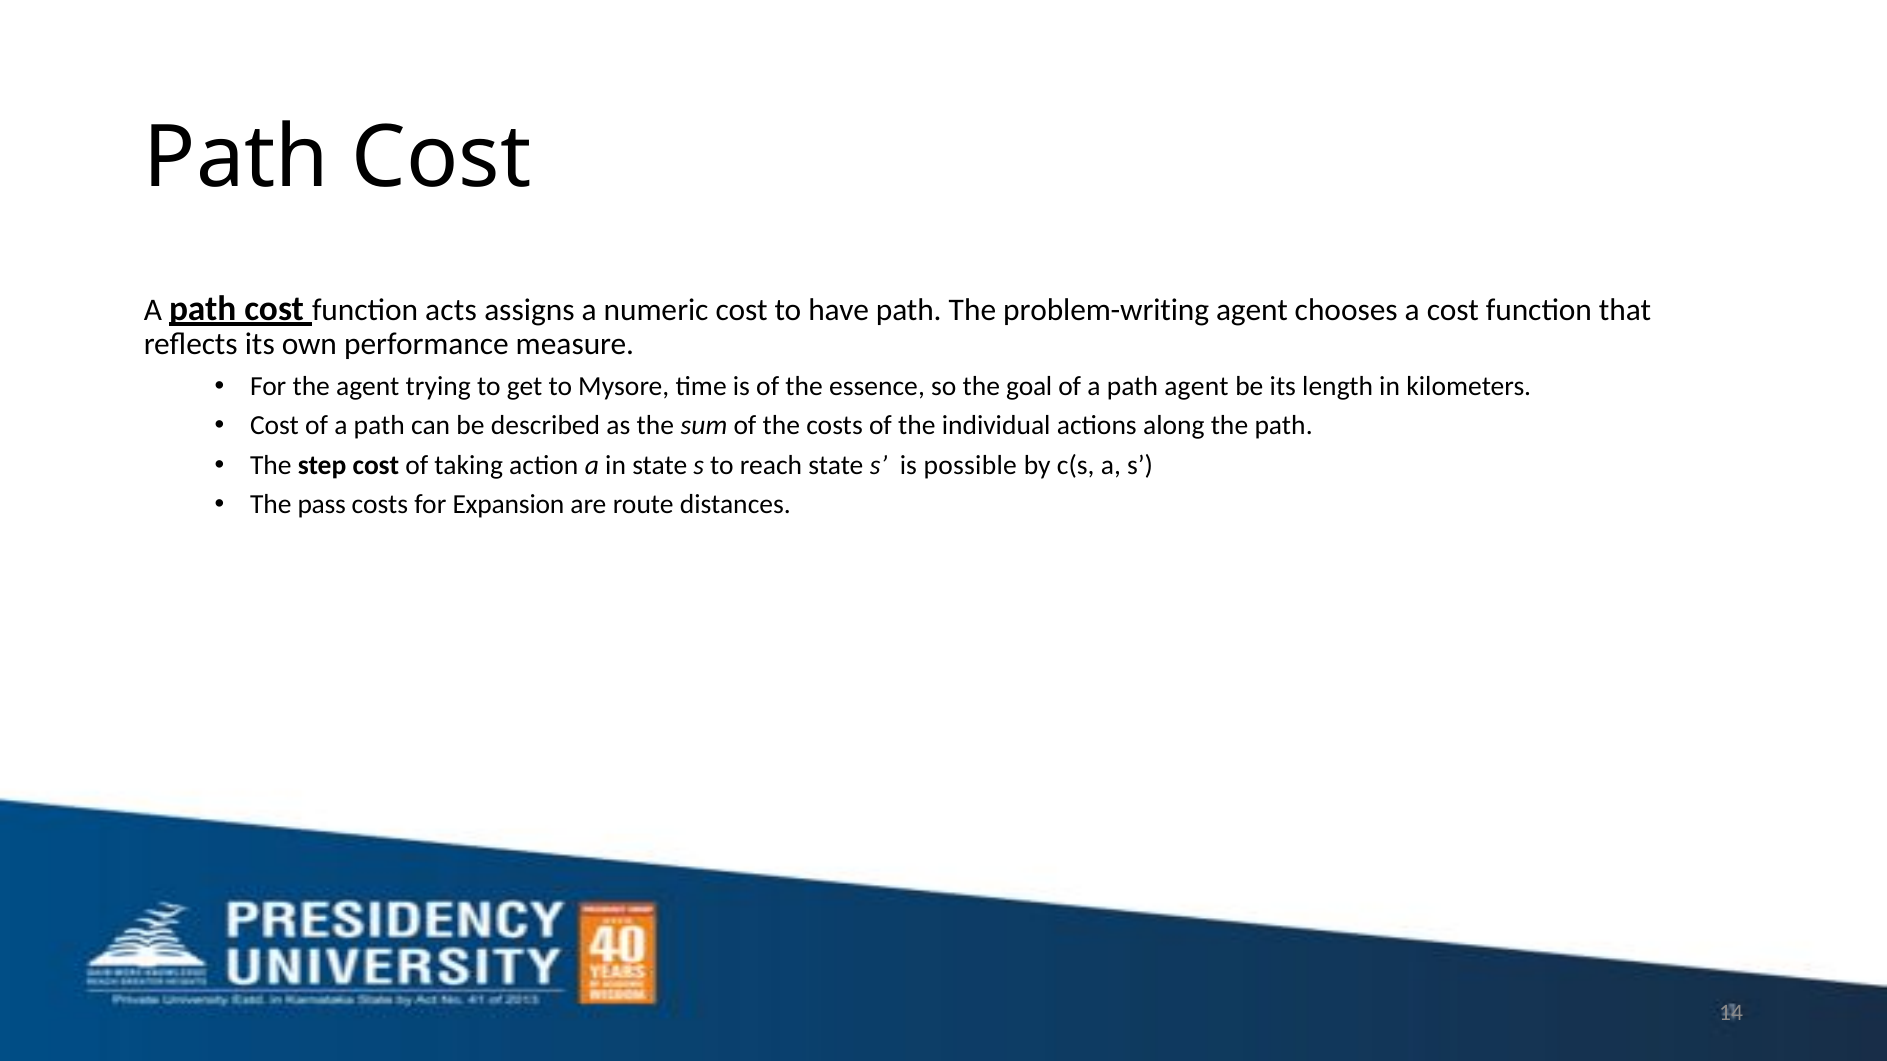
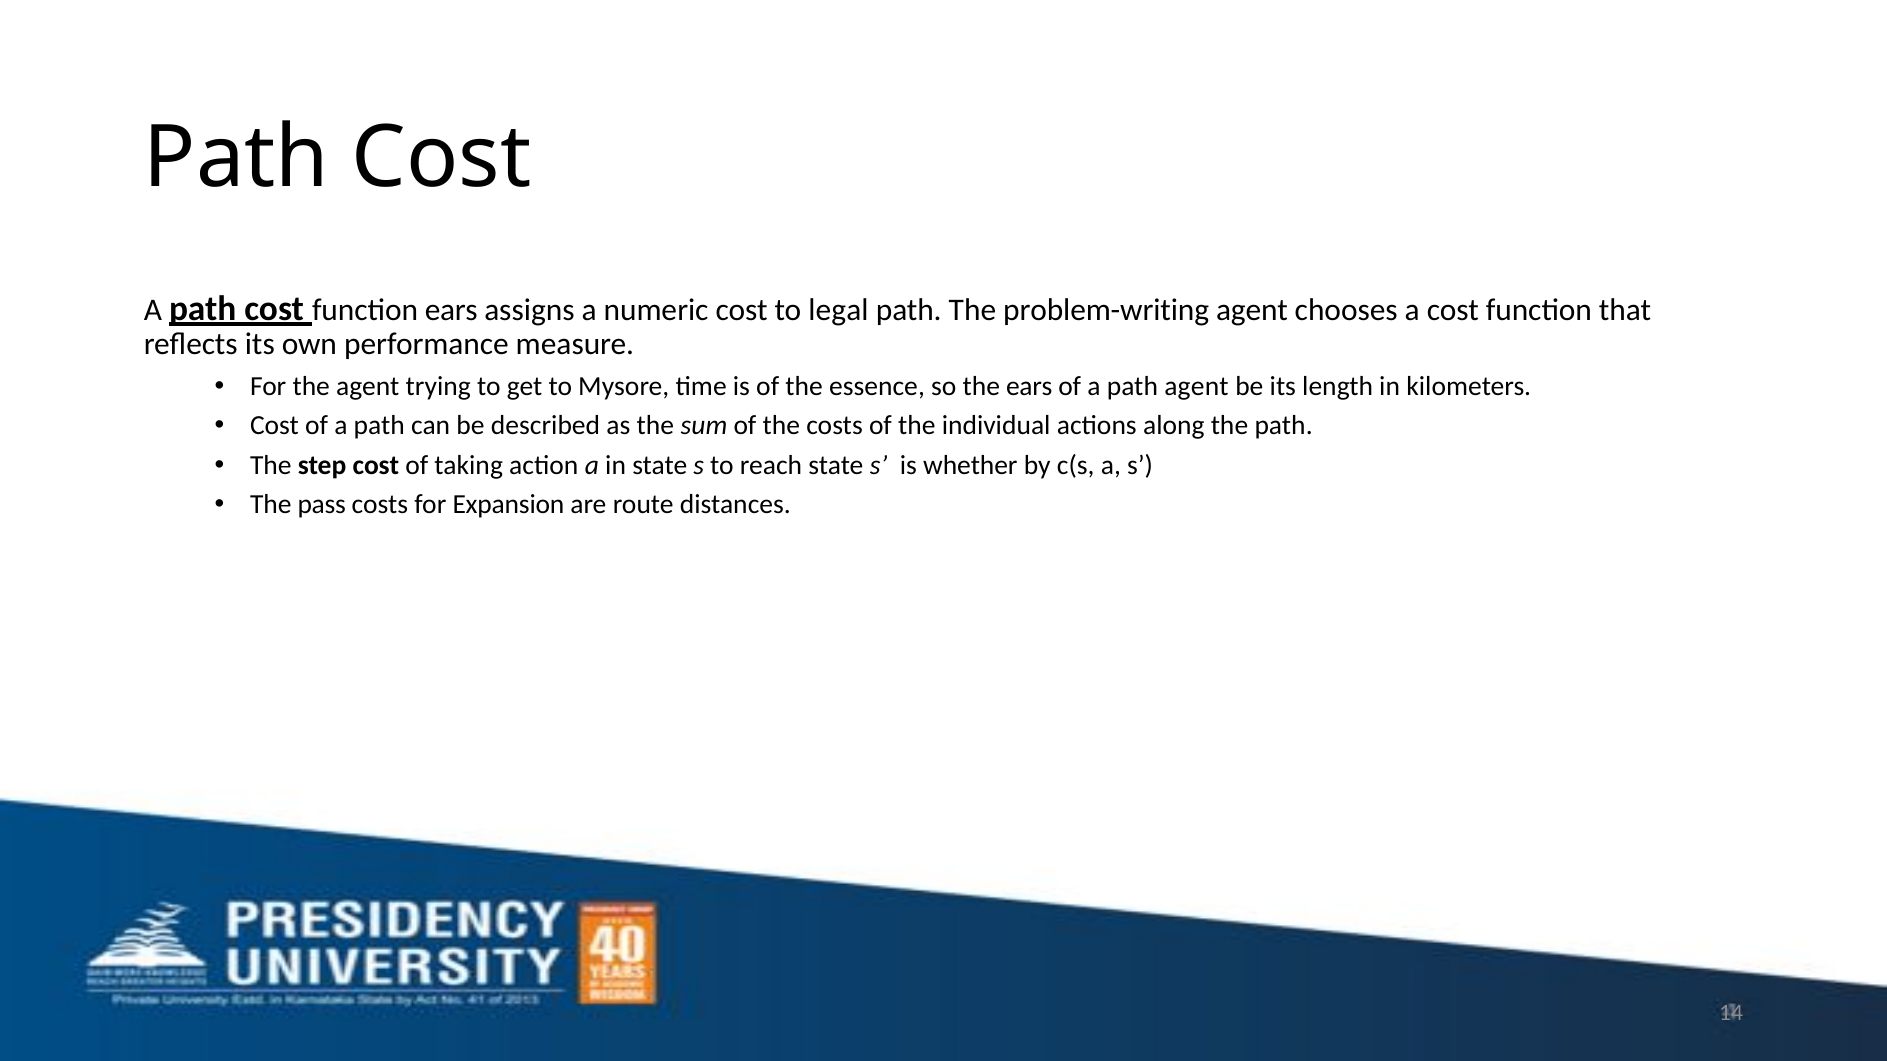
function acts: acts -> ears (451, 310)
have: have -> legal (839, 310)
the goal: goal -> ears (1029, 386)
possible: possible -> whether (970, 465)
